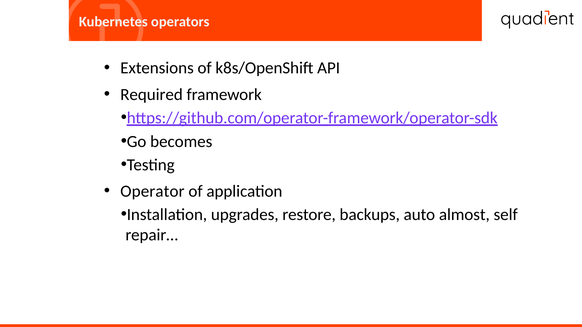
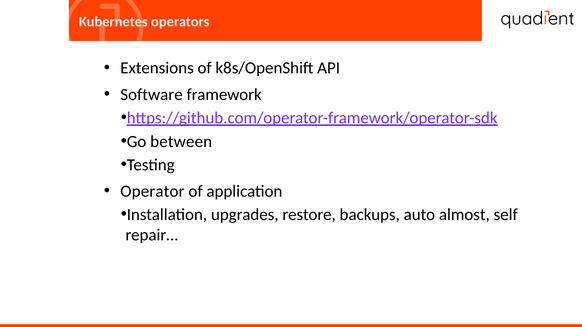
Required: Required -> Software (151, 95)
becomes: becomes -> between (181, 142)
